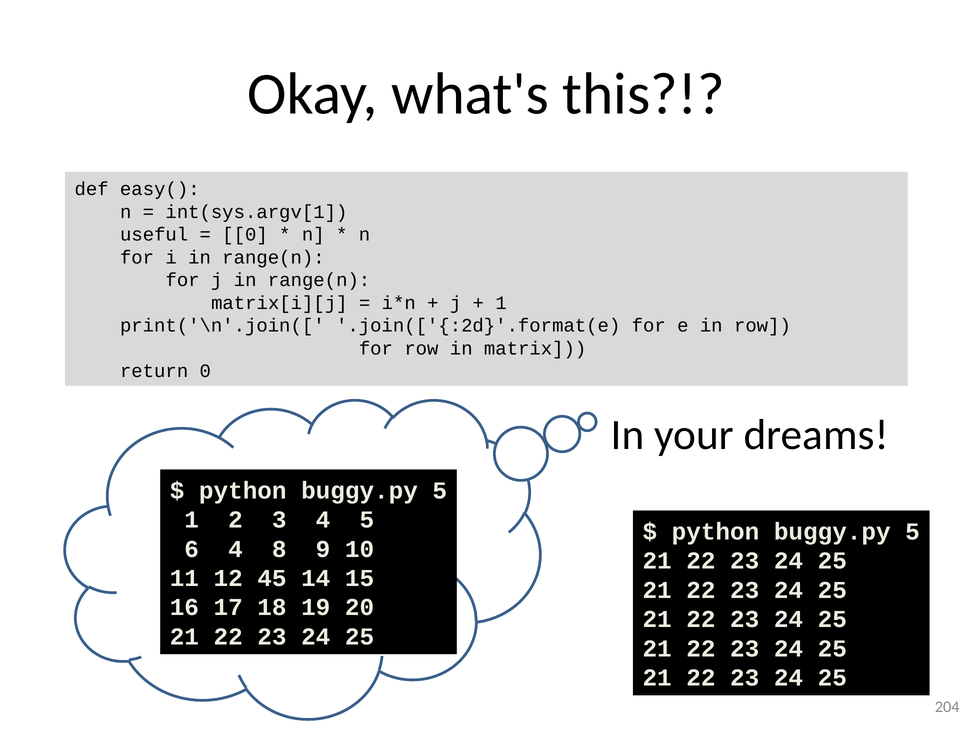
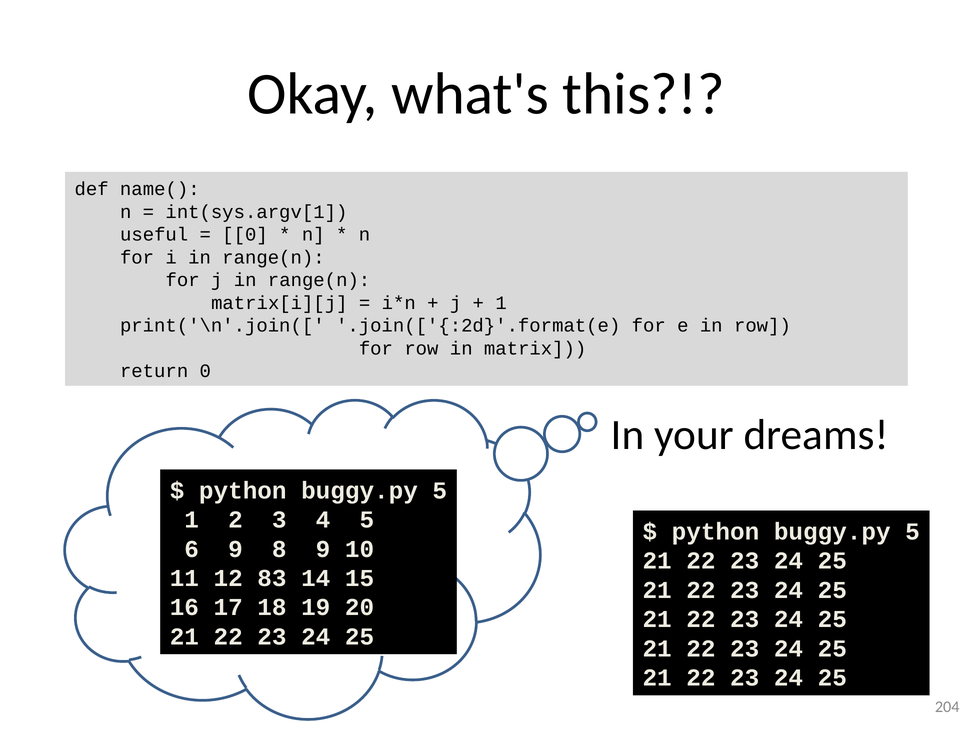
easy(: easy( -> name( (160, 189)
6 4: 4 -> 9 (235, 549)
45: 45 -> 83 (272, 578)
